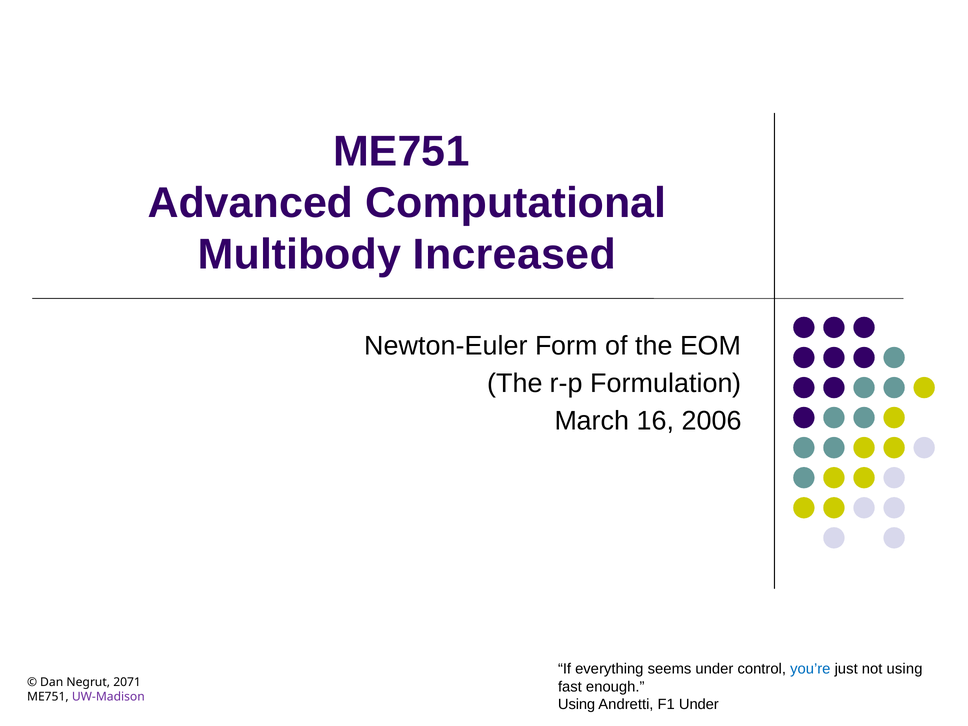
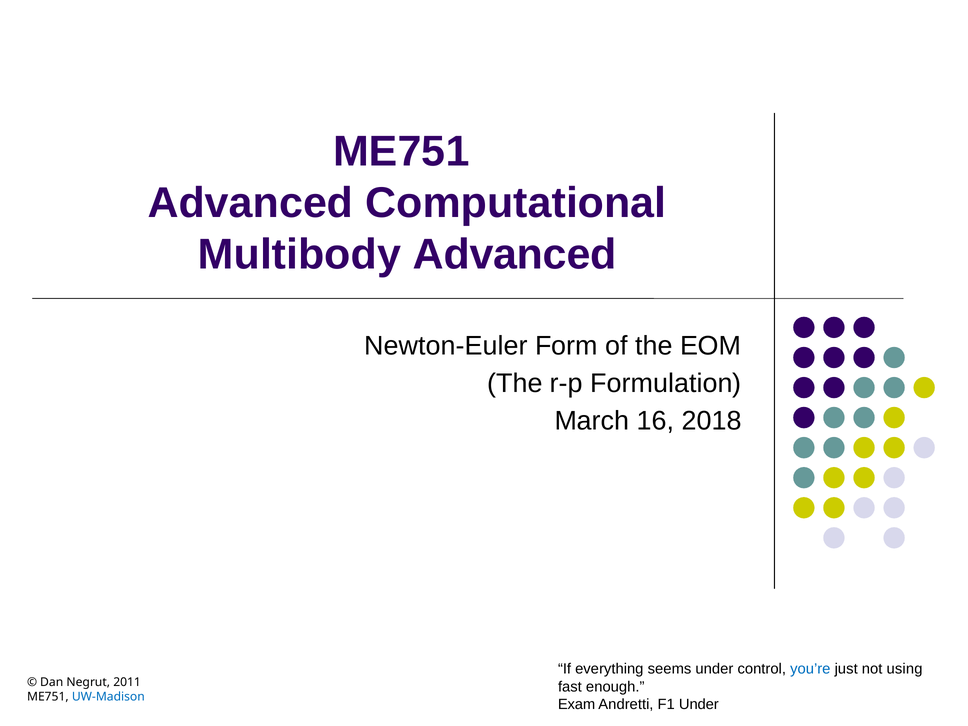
Multibody Increased: Increased -> Advanced (515, 255)
2006: 2006 -> 2018 (712, 421)
2071: 2071 -> 2011 (127, 682)
UW-Madison colour: purple -> blue (108, 697)
Using: Using -> Exam (577, 705)
